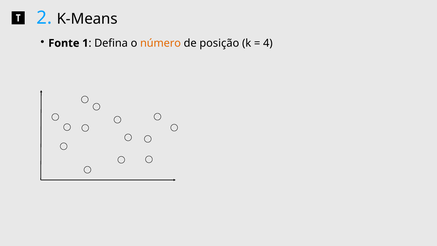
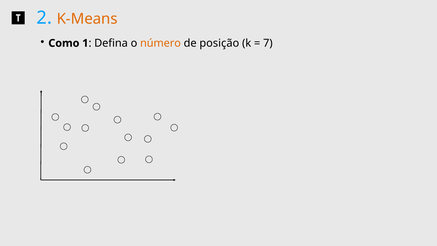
K-Means colour: black -> orange (87, 19)
Fonte: Fonte -> Como (64, 43)
4: 4 -> 7 (268, 43)
